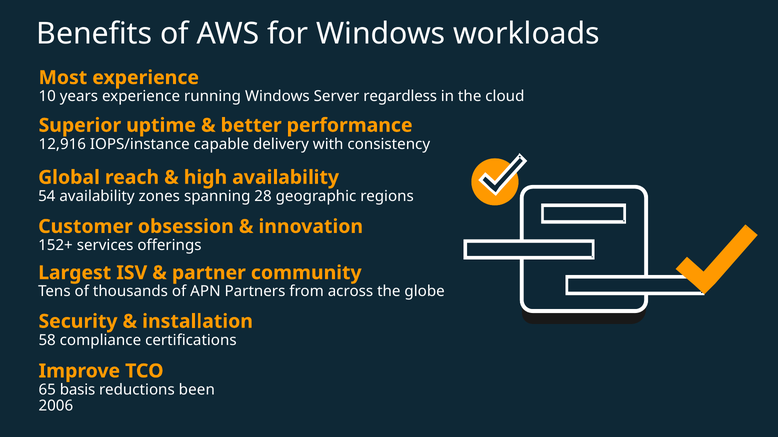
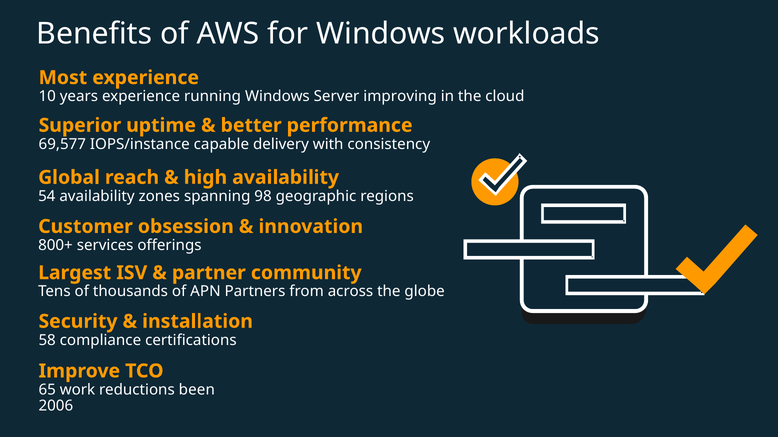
regardless: regardless -> improving (400, 96)
12,916: 12,916 -> 69,577 (62, 144)
28: 28 -> 98 (263, 196)
152+: 152+ -> 800+ (55, 246)
basis: basis -> work (77, 390)
